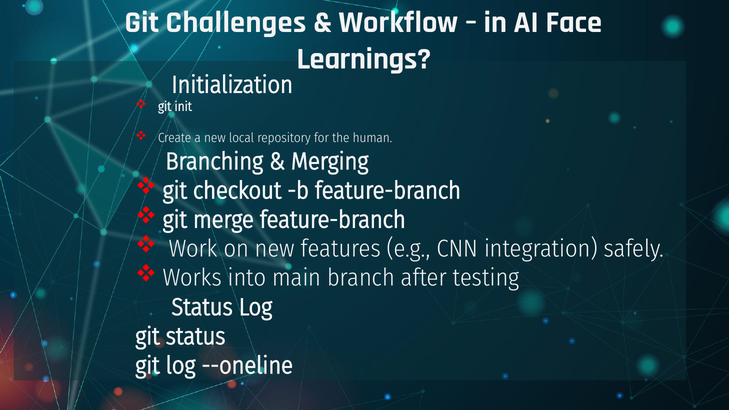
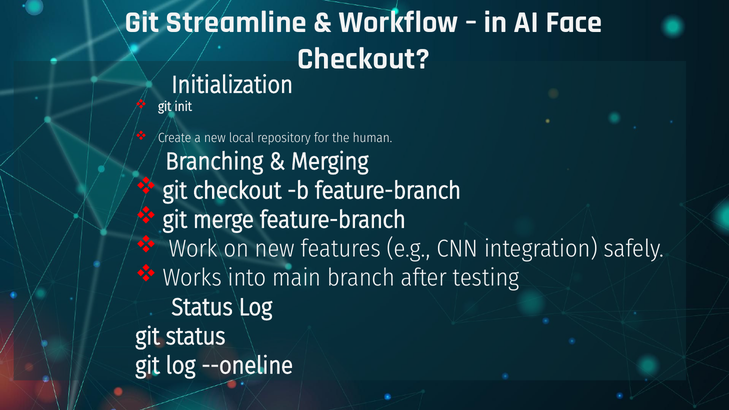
Challenges: Challenges -> Streamline (236, 22)
Learnings: Learnings -> Checkout (364, 59)
